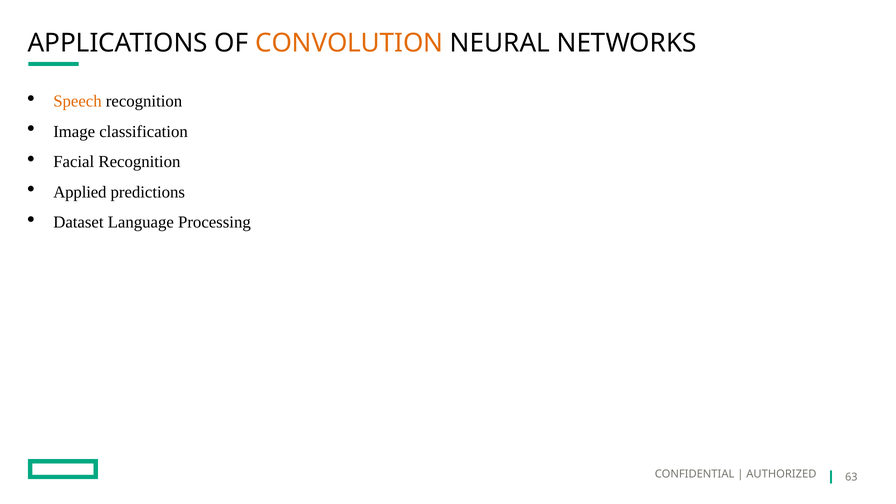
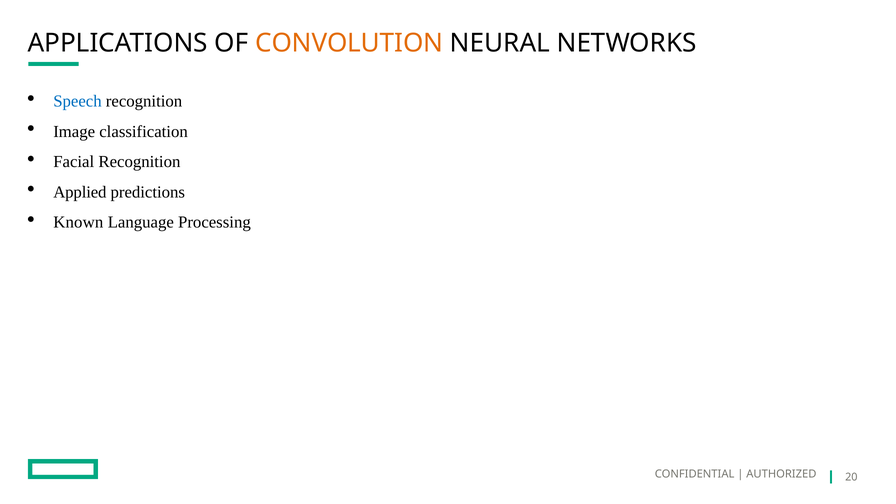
Speech colour: orange -> blue (77, 101)
Dataset: Dataset -> Known (78, 222)
63: 63 -> 20 (851, 477)
